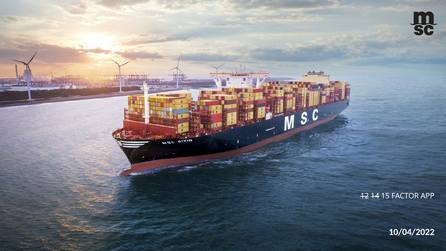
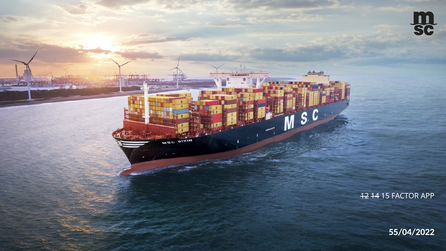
10/04/2022: 10/04/2022 -> 55/04/2022 (412, 232)
